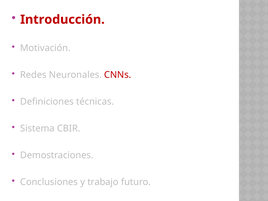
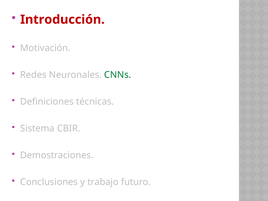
CNNs colour: red -> green (118, 75)
